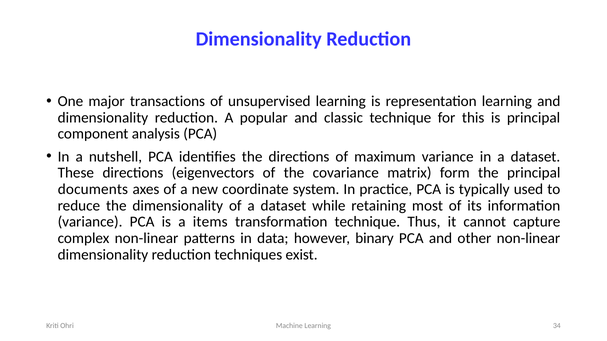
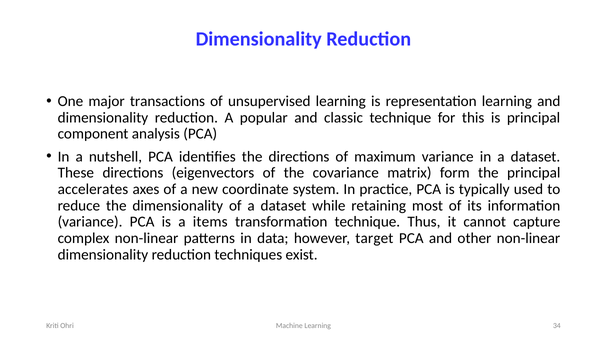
documents: documents -> accelerates (93, 190)
binary: binary -> target (374, 239)
